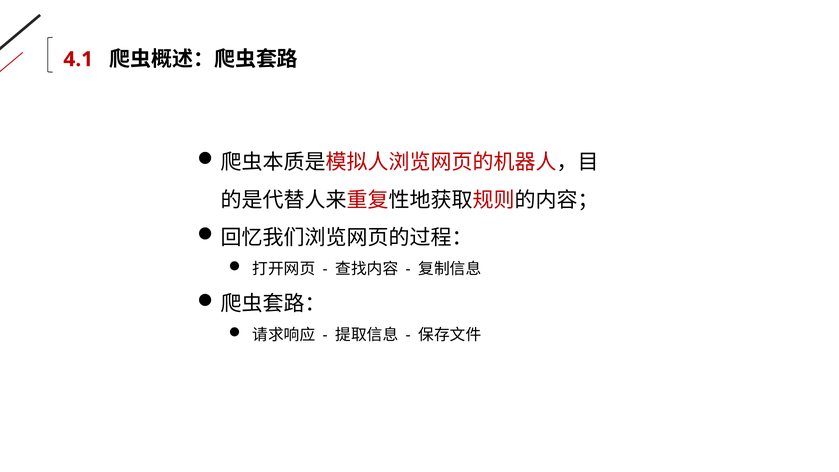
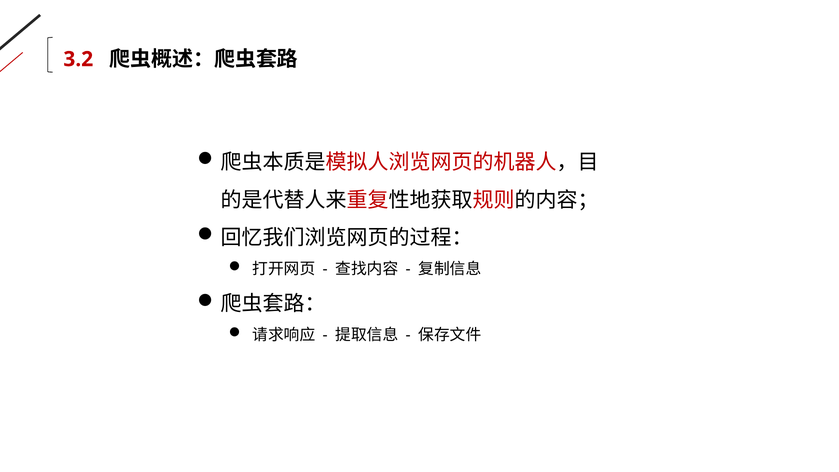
4.1: 4.1 -> 3.2 (78, 59)
